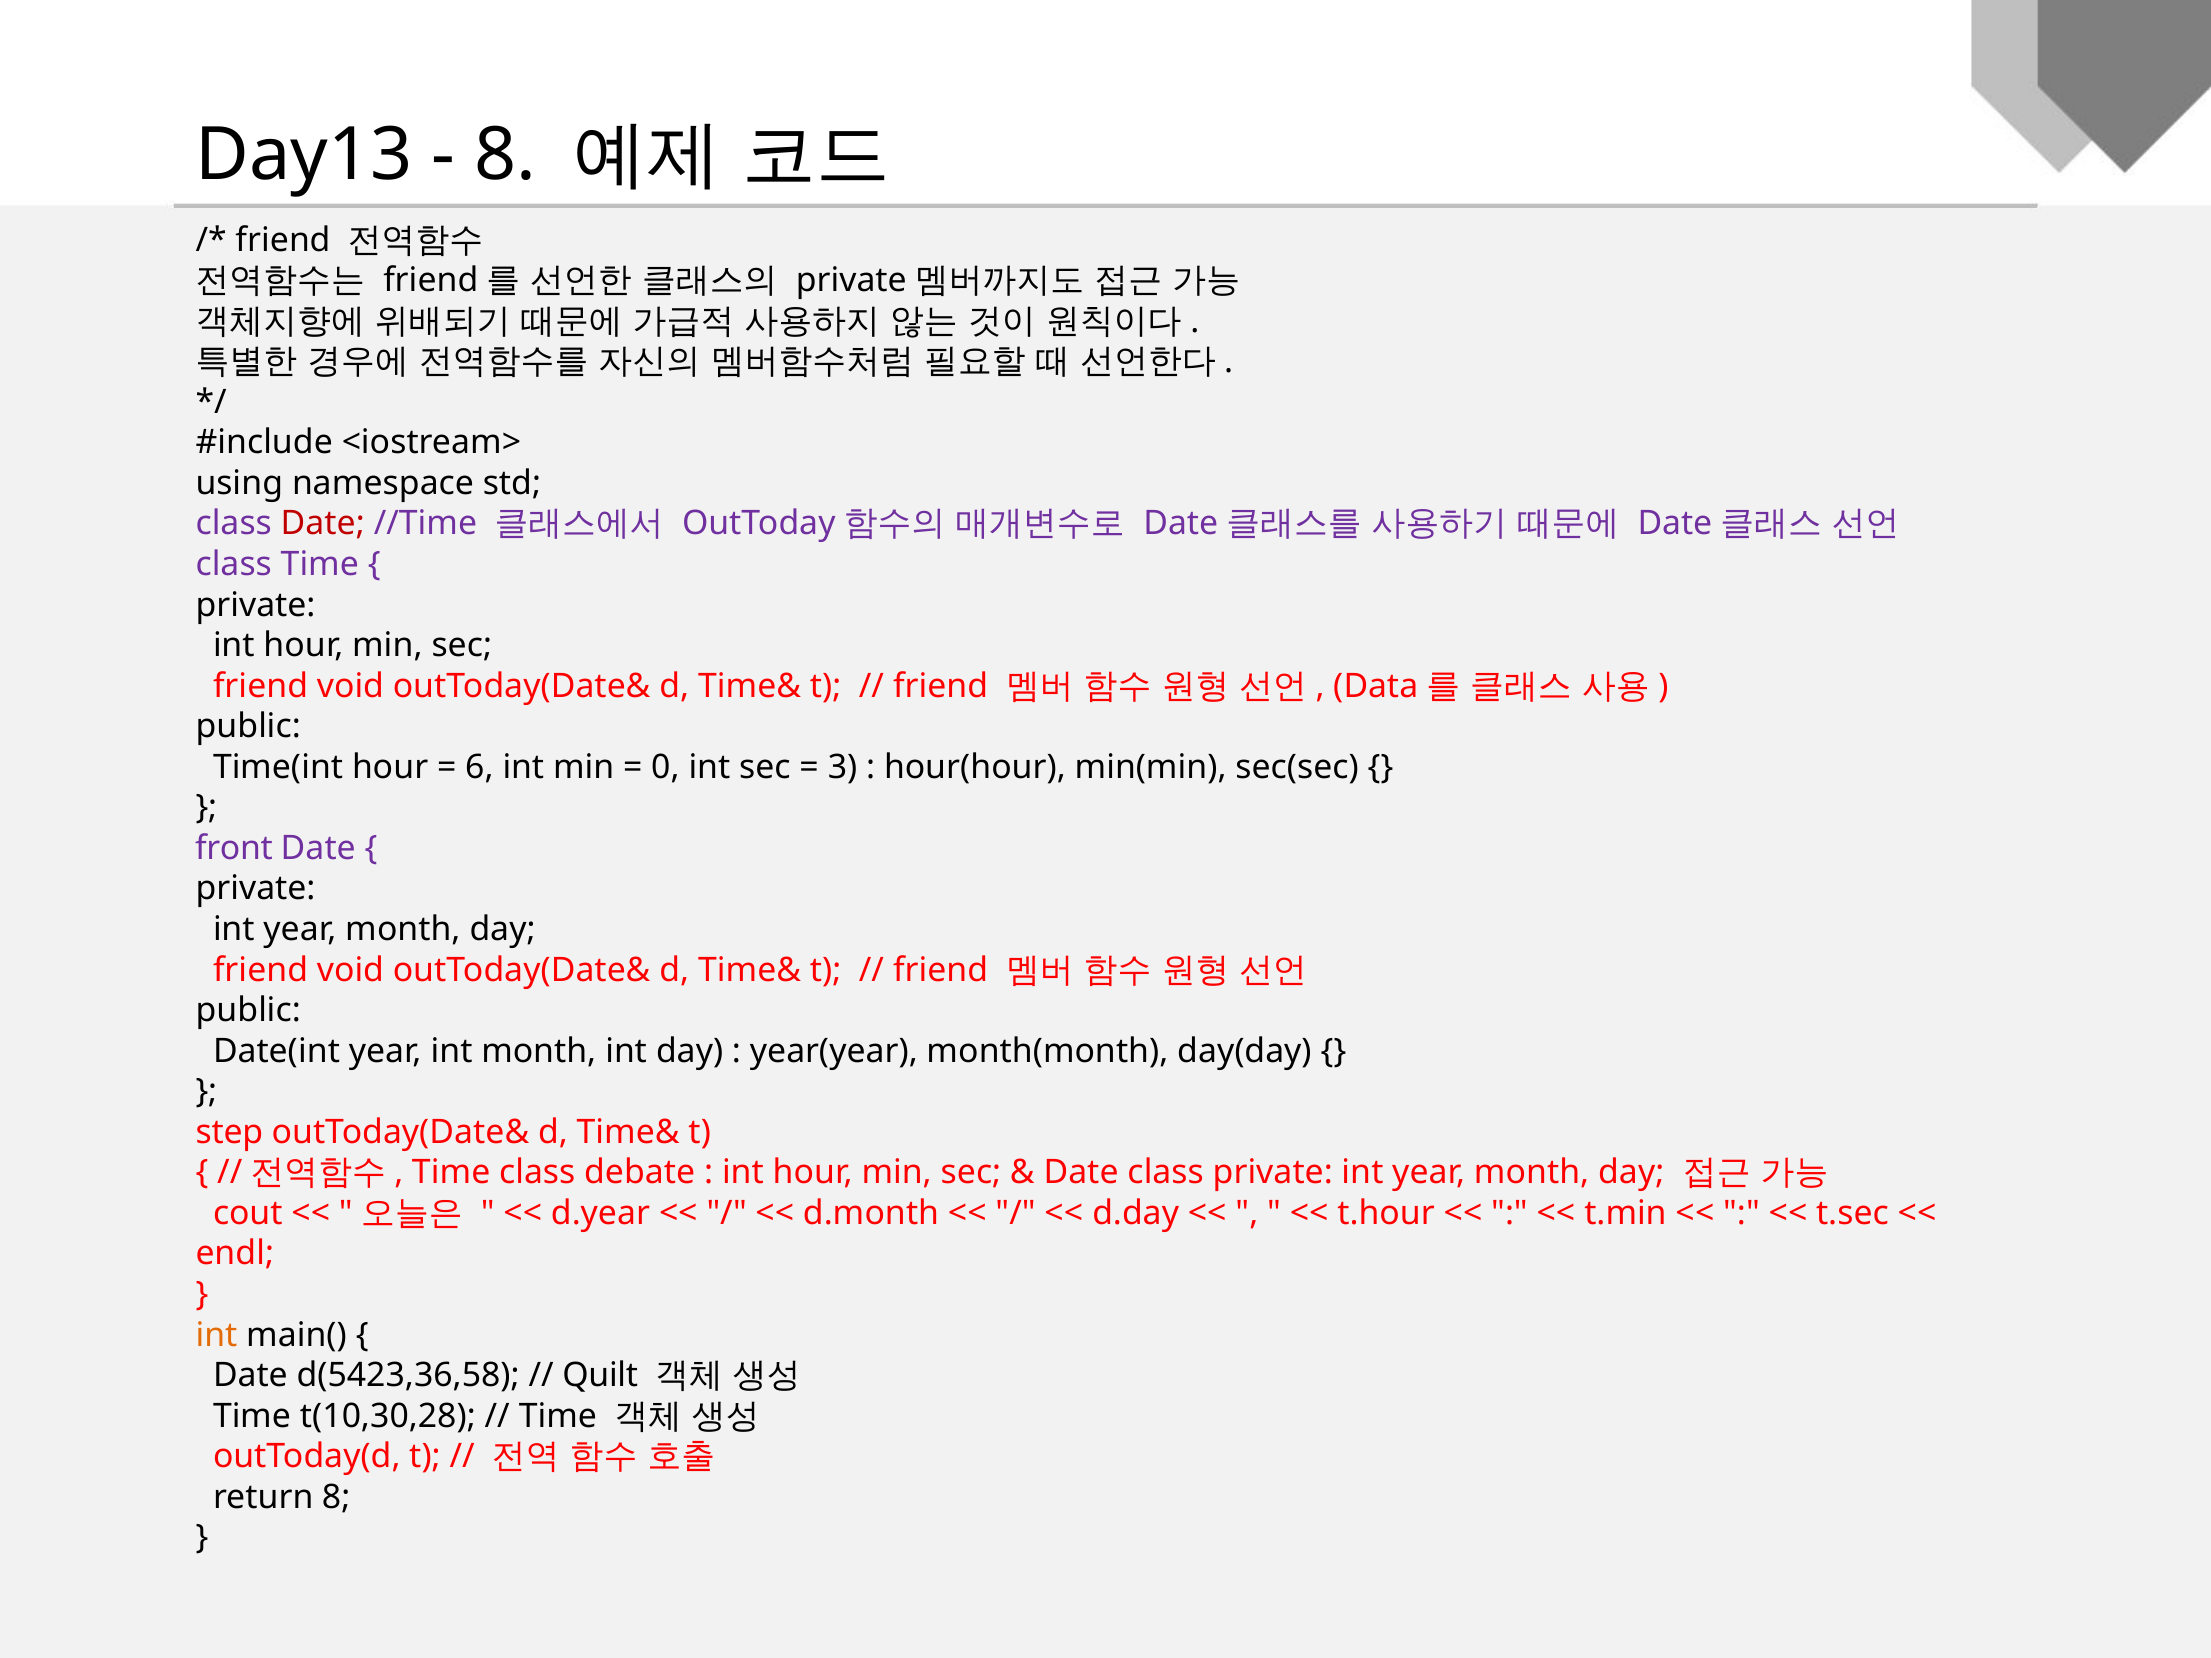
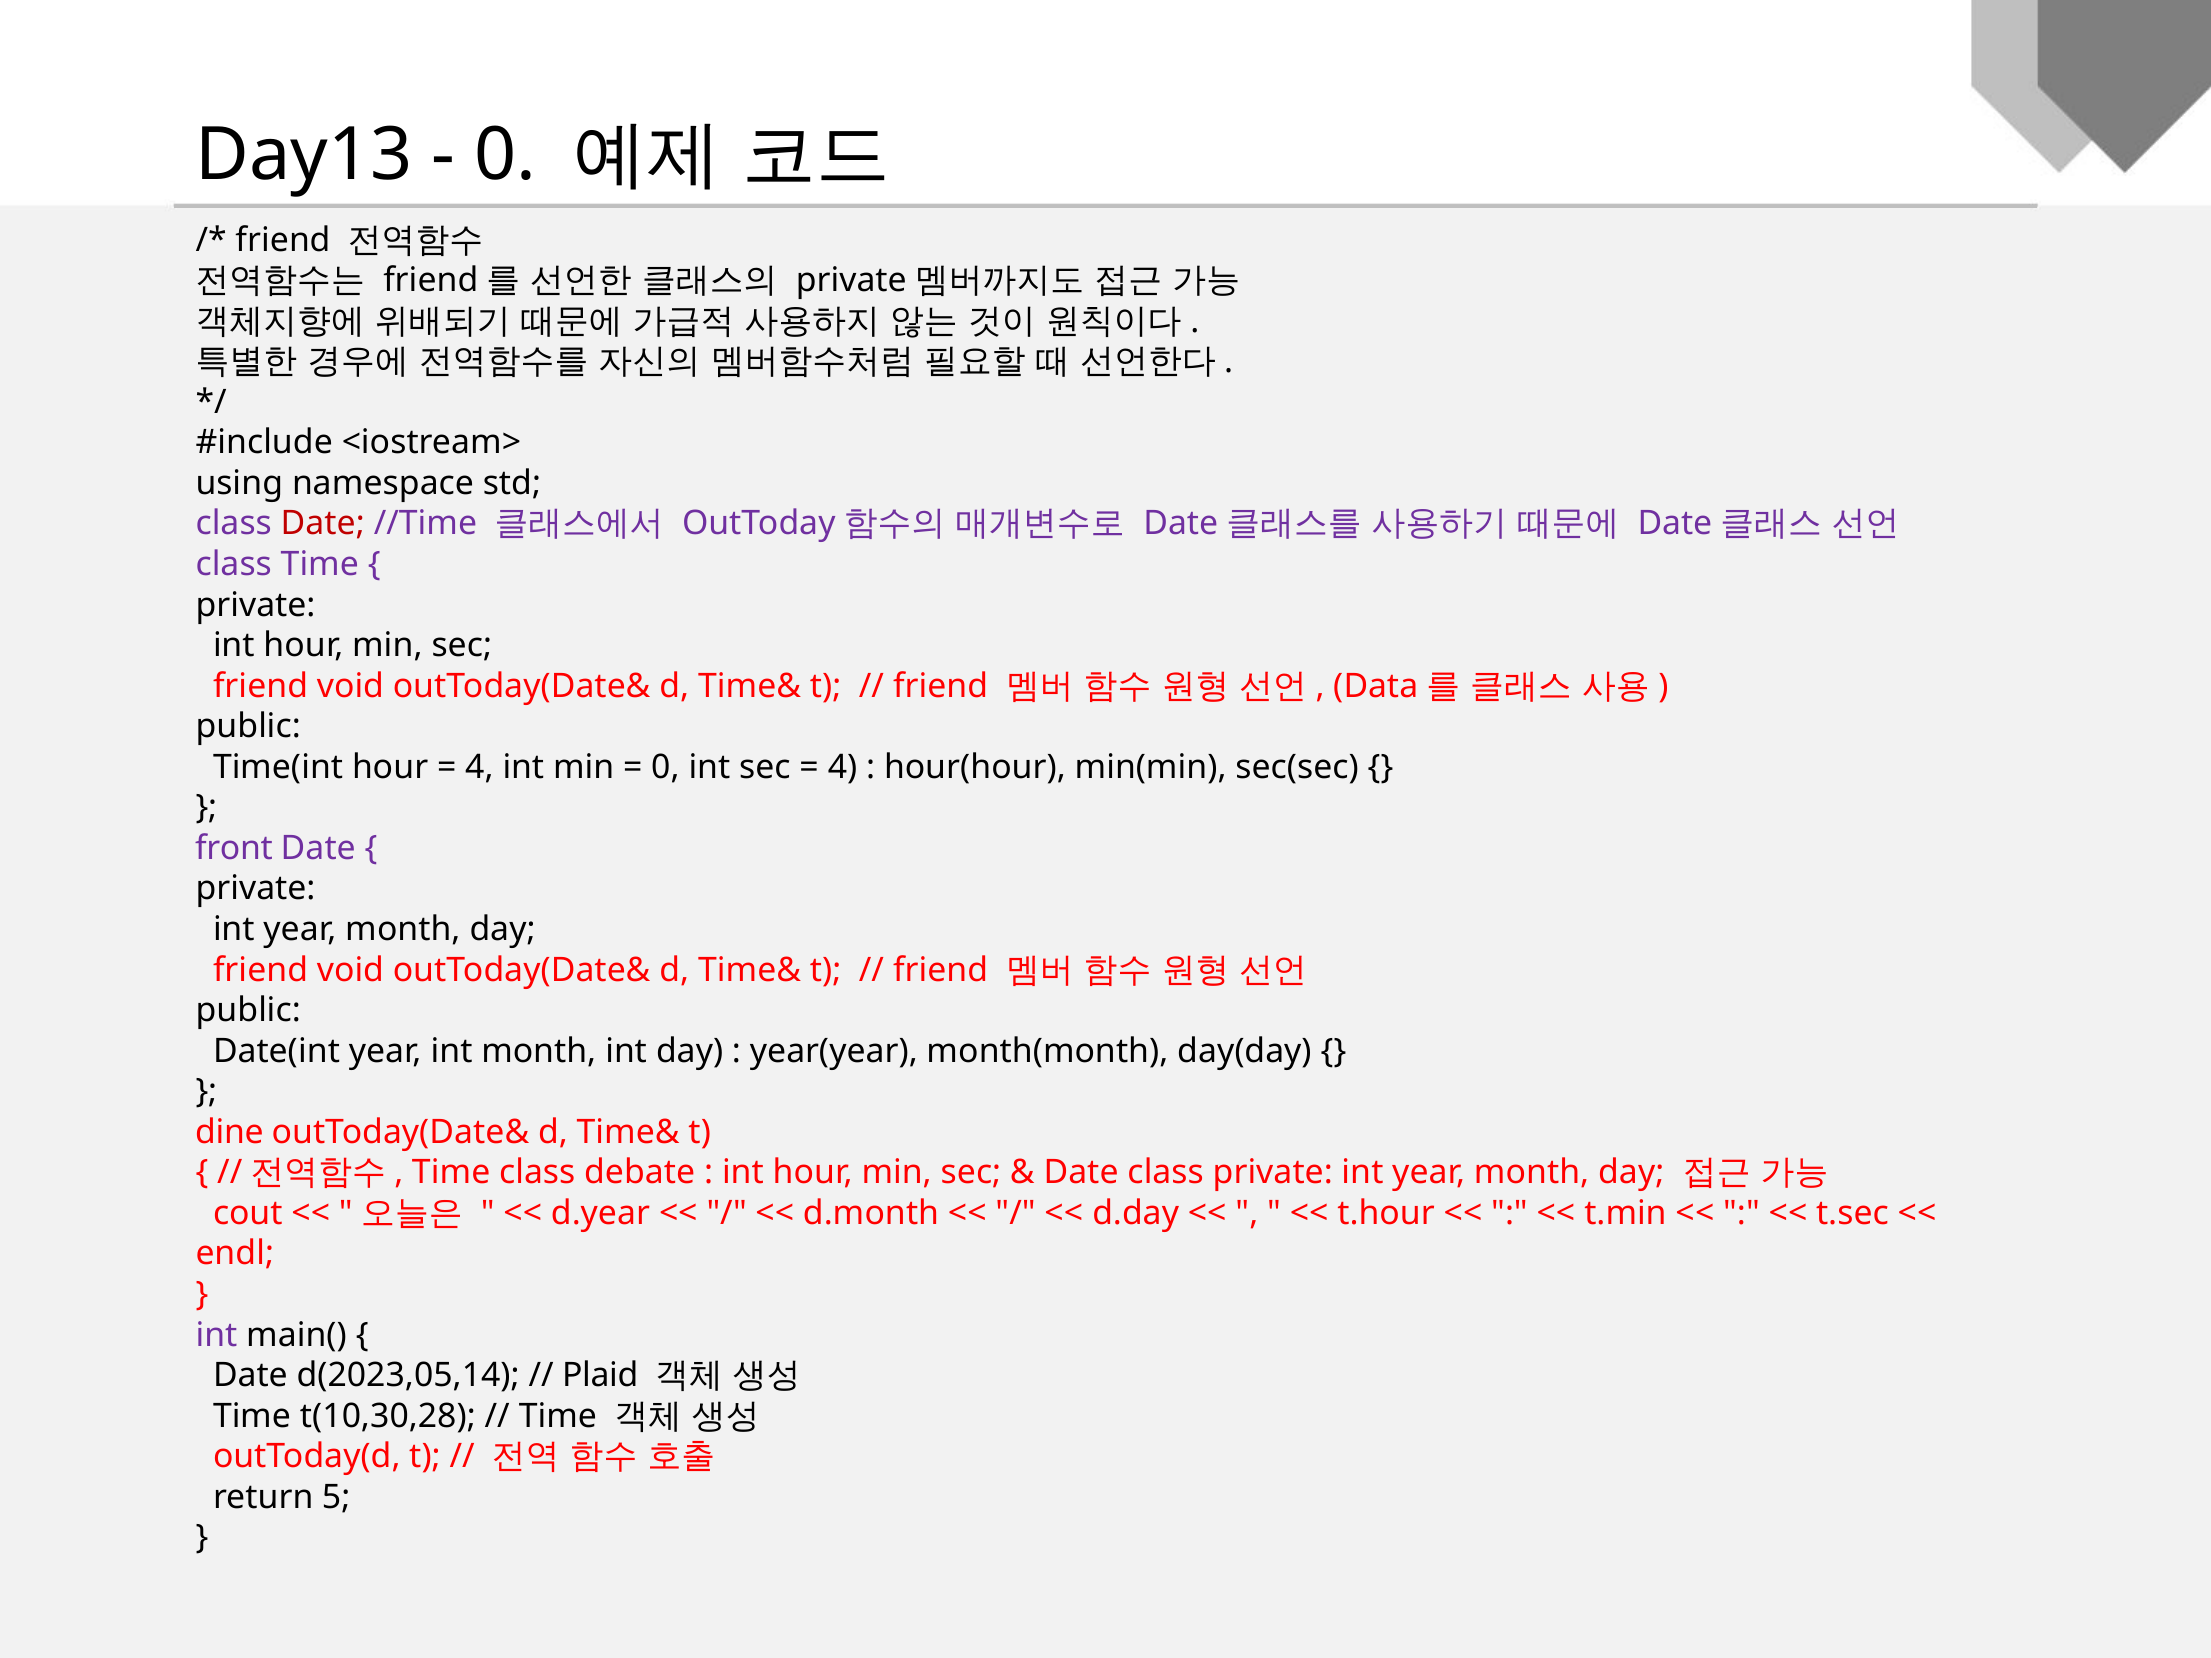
8: 8 -> 0 (506, 155)
6: 6 -> 4 (479, 767)
3: 3 -> 4 (843, 767)
step: step -> dine (229, 1132)
int colour: orange -> purple (217, 1335)
d(5423,36,58: d(5423,36,58 -> d(2023,05,14 (408, 1376)
Quilt: Quilt -> Plaid (600, 1376)
return 8: 8 -> 5 (336, 1497)
